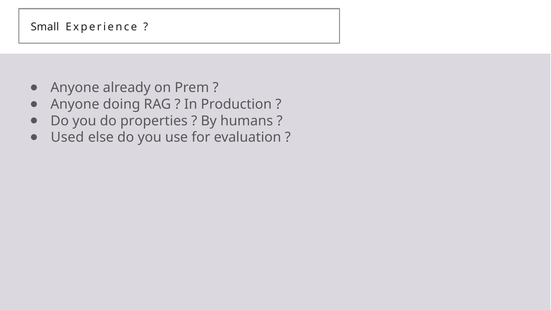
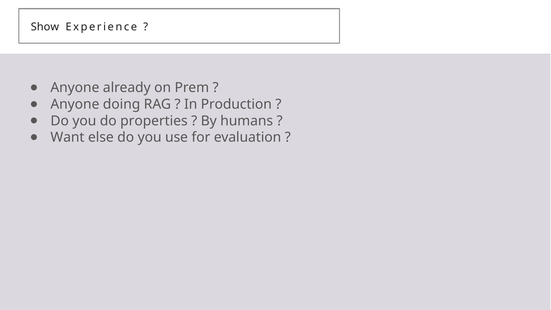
Small: Small -> Show (45, 27)
Used: Used -> Want (67, 137)
